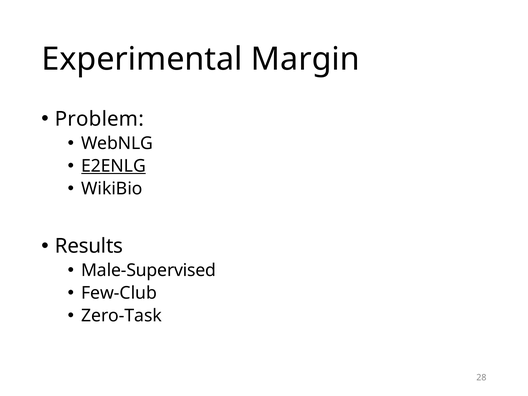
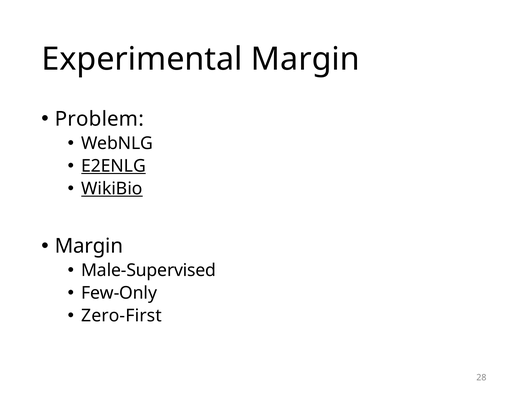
WikiBio underline: none -> present (112, 189)
Results: Results -> Margin (89, 246)
Few-Club: Few-Club -> Few-Only (119, 293)
Zero-Task: Zero-Task -> Zero-First (121, 316)
